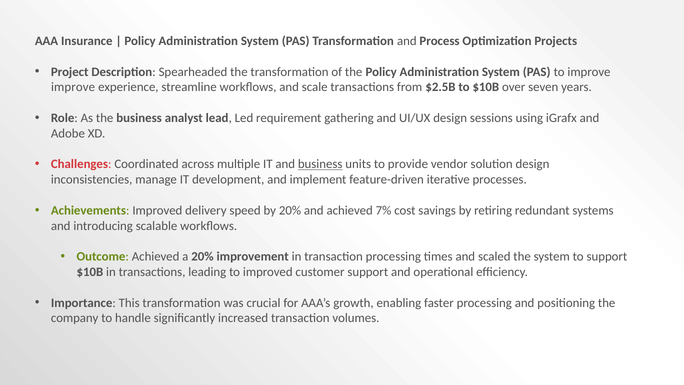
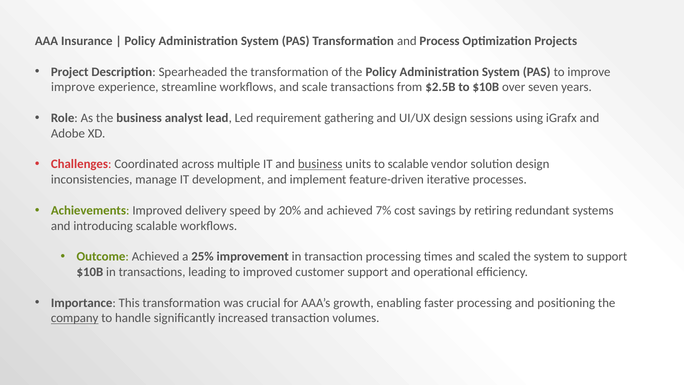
to provide: provide -> scalable (408, 164)
a 20%: 20% -> 25% (203, 257)
company underline: none -> present (75, 318)
